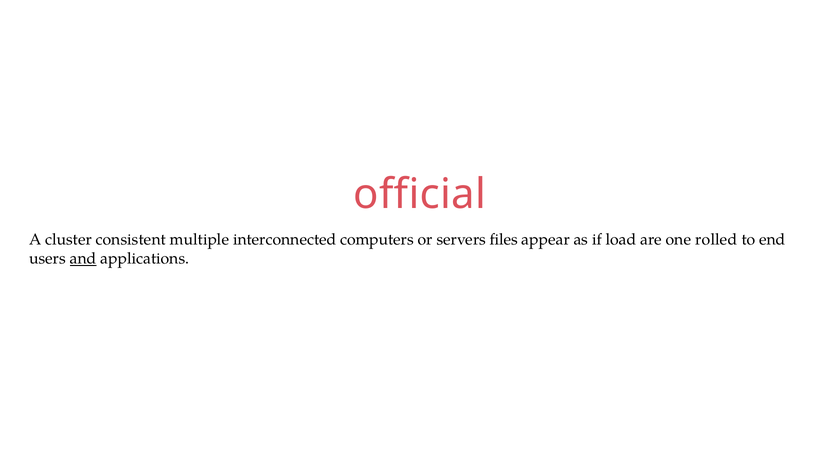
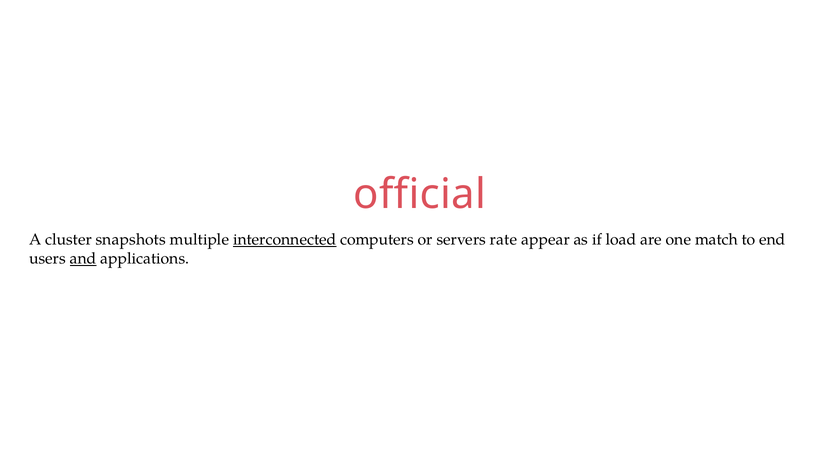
consistent: consistent -> snapshots (131, 239)
interconnected underline: none -> present (285, 239)
files: files -> rate (504, 239)
rolled: rolled -> match (716, 239)
